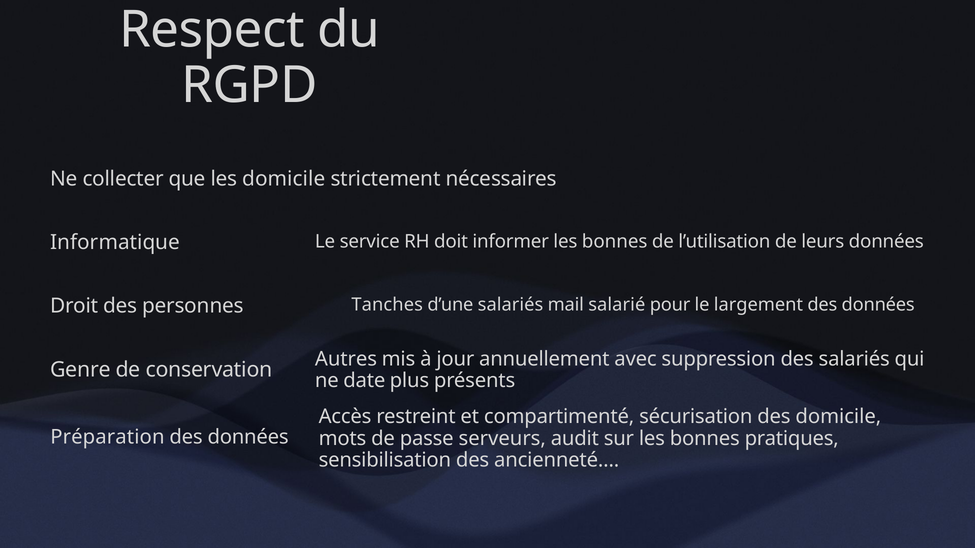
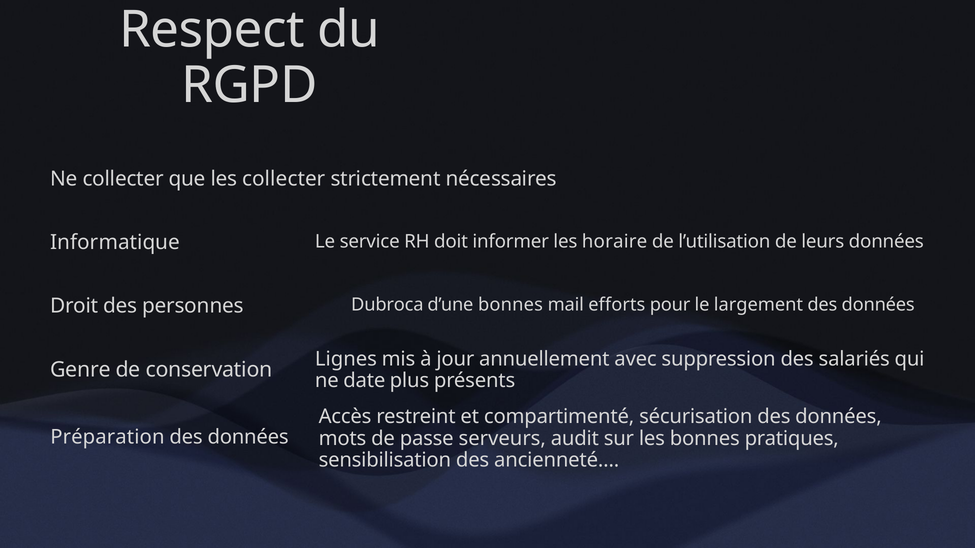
les domicile: domicile -> collecter (284, 179)
informer les bonnes: bonnes -> horaire (615, 242)
Tanches: Tanches -> Dubroca (387, 305)
d’une salariés: salariés -> bonnes (510, 305)
salarié: salarié -> efforts (617, 305)
Autres: Autres -> Lignes (346, 359)
sécurisation des domicile: domicile -> données (838, 417)
